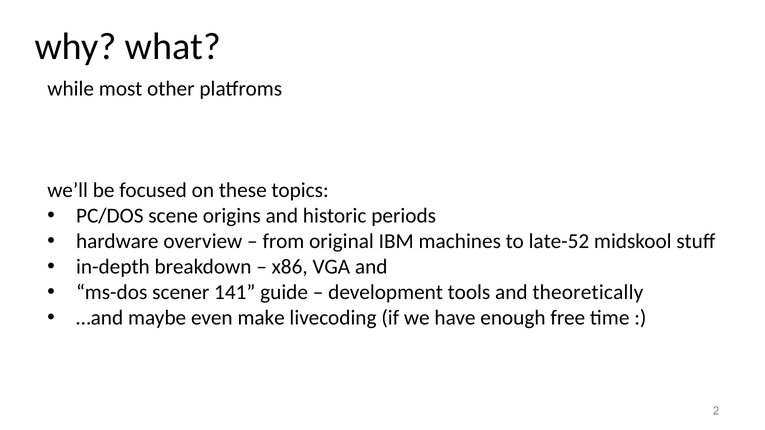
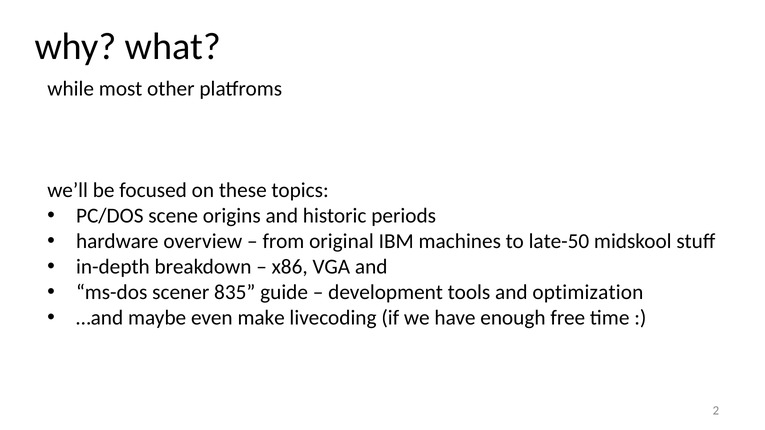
late-52: late-52 -> late-50 (559, 242)
141: 141 -> 835 (235, 293)
theoretically: theoretically -> optimization (588, 293)
